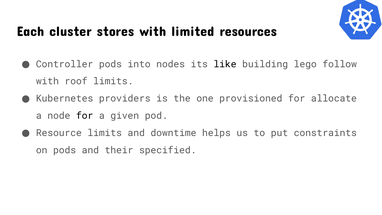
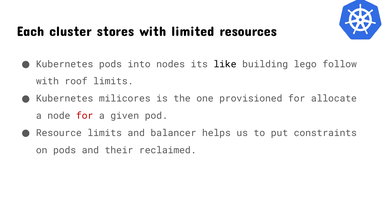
Controller: Controller -> Kubernetes (65, 64)
providers: providers -> milicores (125, 98)
for colour: black -> red (85, 116)
downtime: downtime -> balancer (173, 133)
specified: specified -> reclaimed (168, 150)
